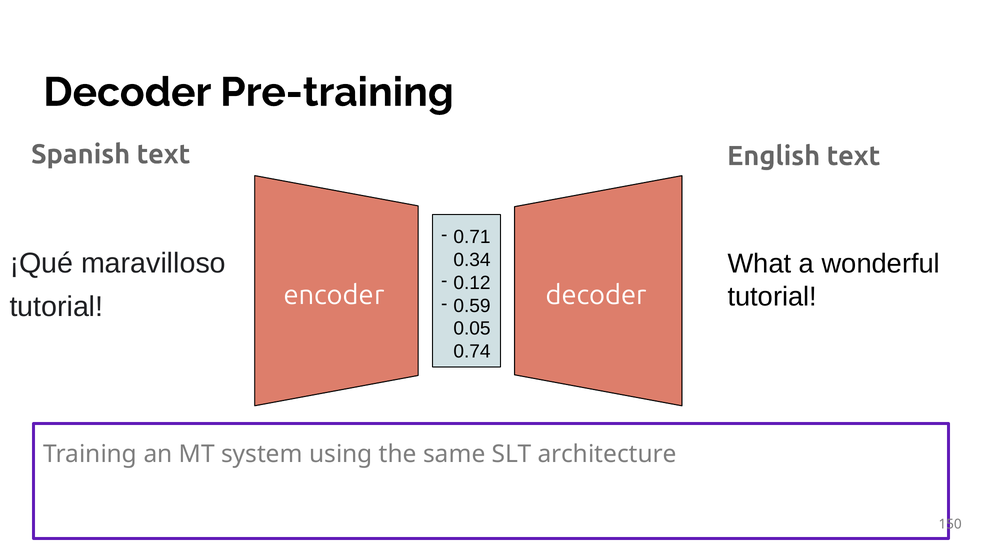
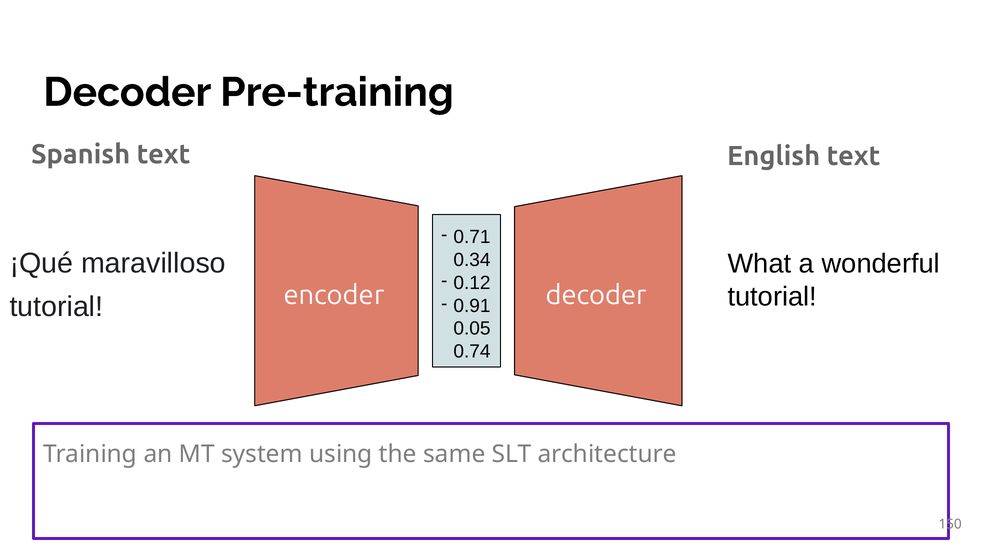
0.59: 0.59 -> 0.91 (472, 306)
